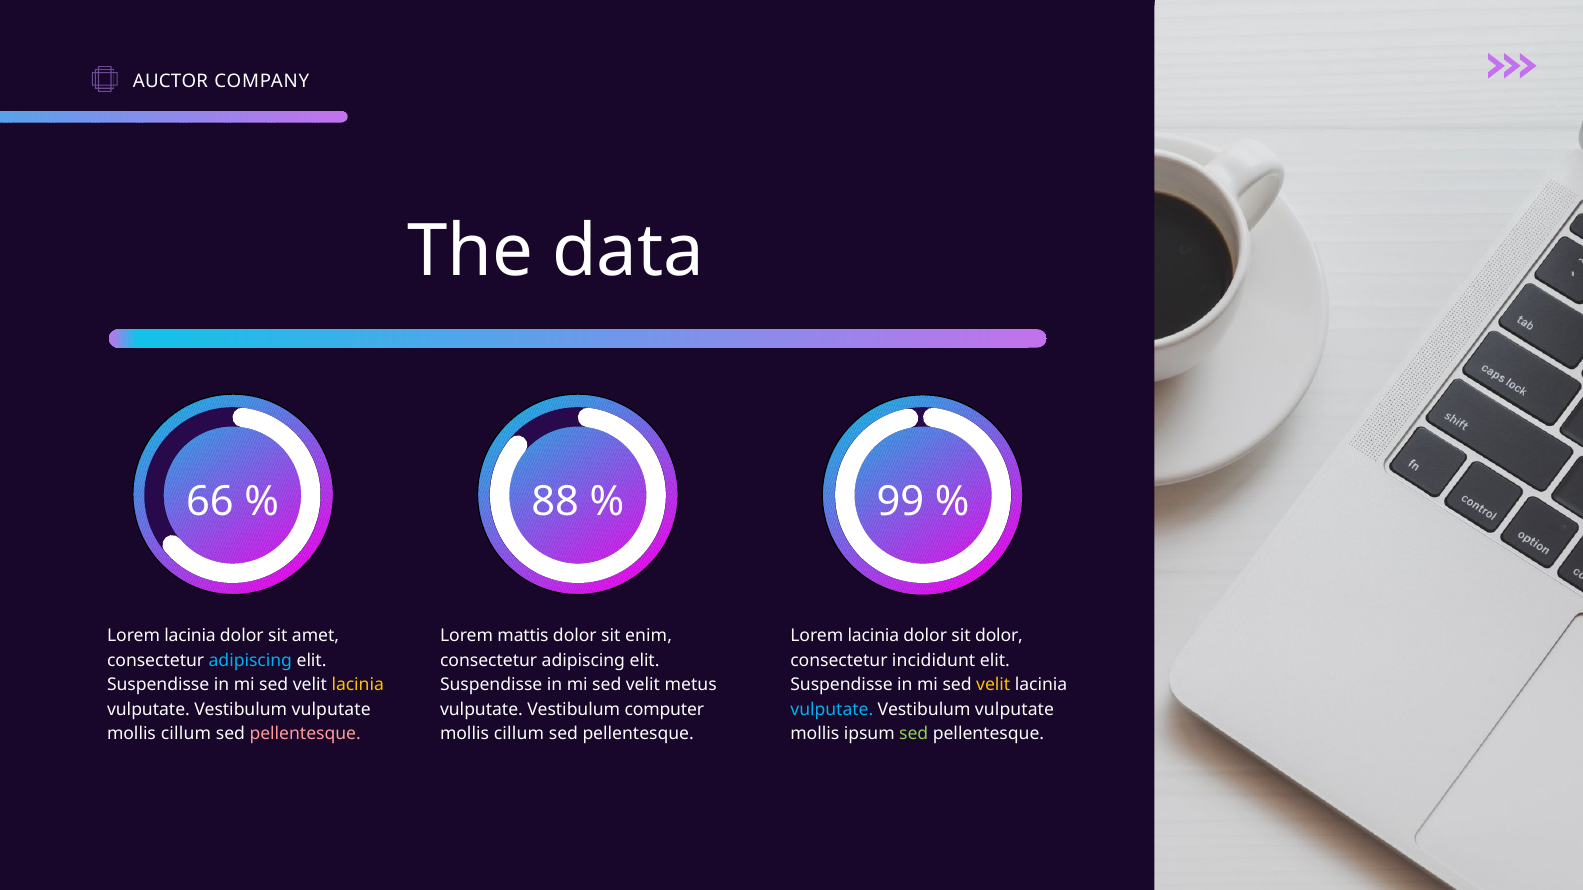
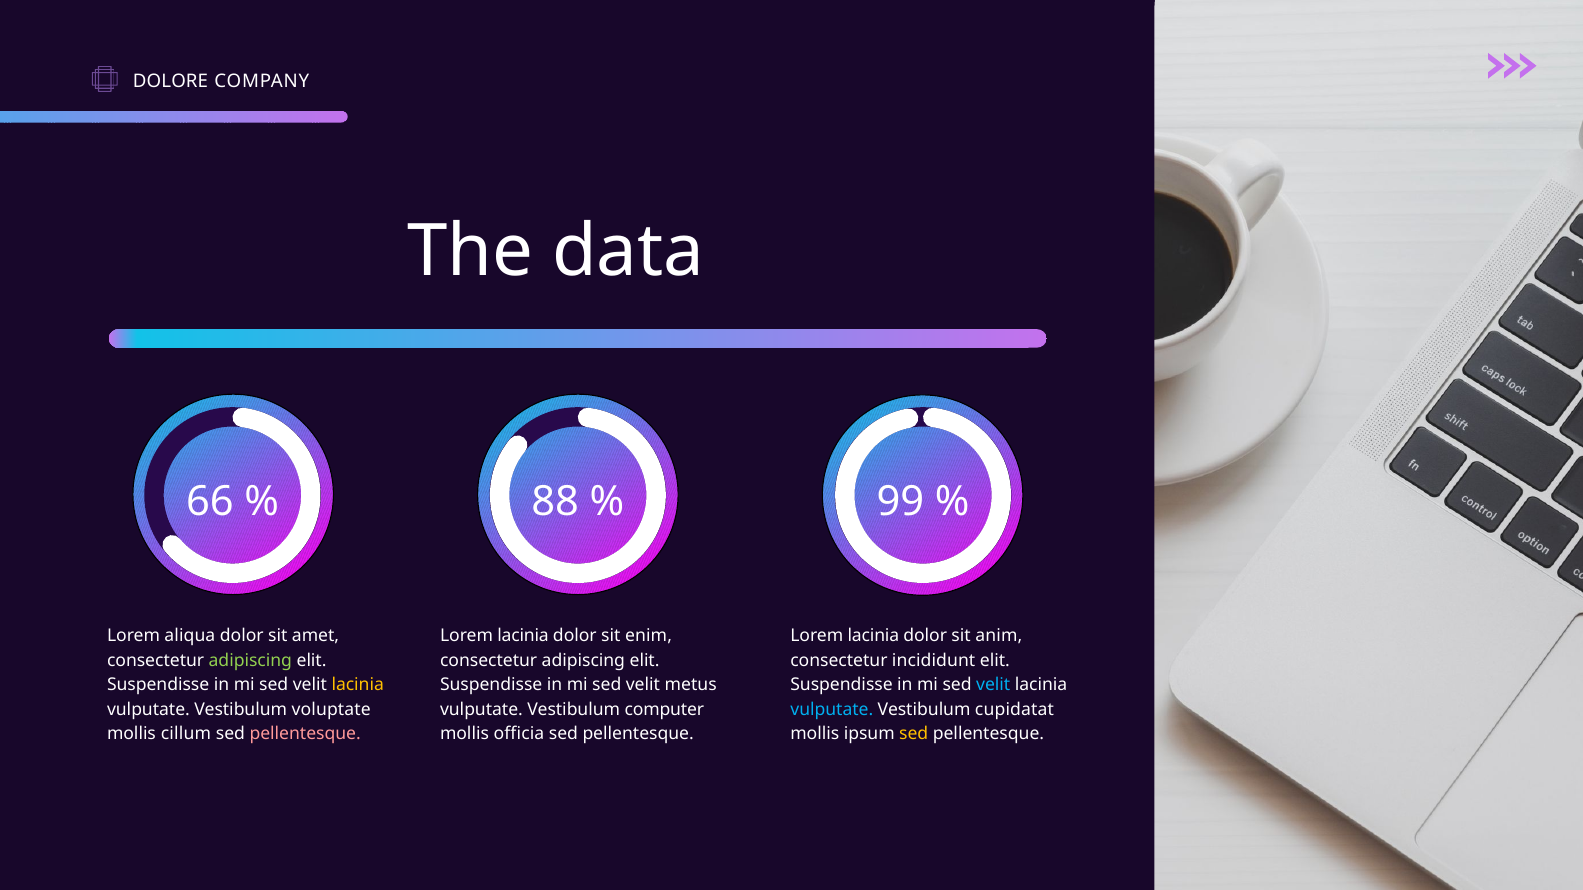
AUCTOR: AUCTOR -> DOLORE (171, 81)
lacinia: lacinia -> aliqua (190, 636)
mattis: mattis -> lacinia (523, 636)
sit dolor: dolor -> anim (999, 636)
adipiscing colour: light blue -> light green (250, 661)
velit colour: yellow -> light blue (993, 685)
vulputate: vulputate -> voluptate (331, 710)
vulputate: vulputate -> cupidatat (1014, 710)
cillum: cillum -> officia (519, 734)
sed colour: light green -> yellow (914, 734)
